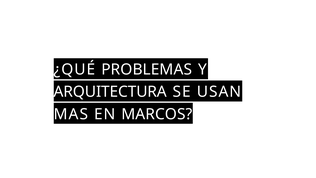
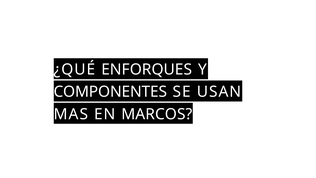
PROBLEMAS: PROBLEMAS -> ENFORQUES (147, 69)
ARQUITECTURA: ARQUITECTURA -> COMPONENTES (110, 92)
